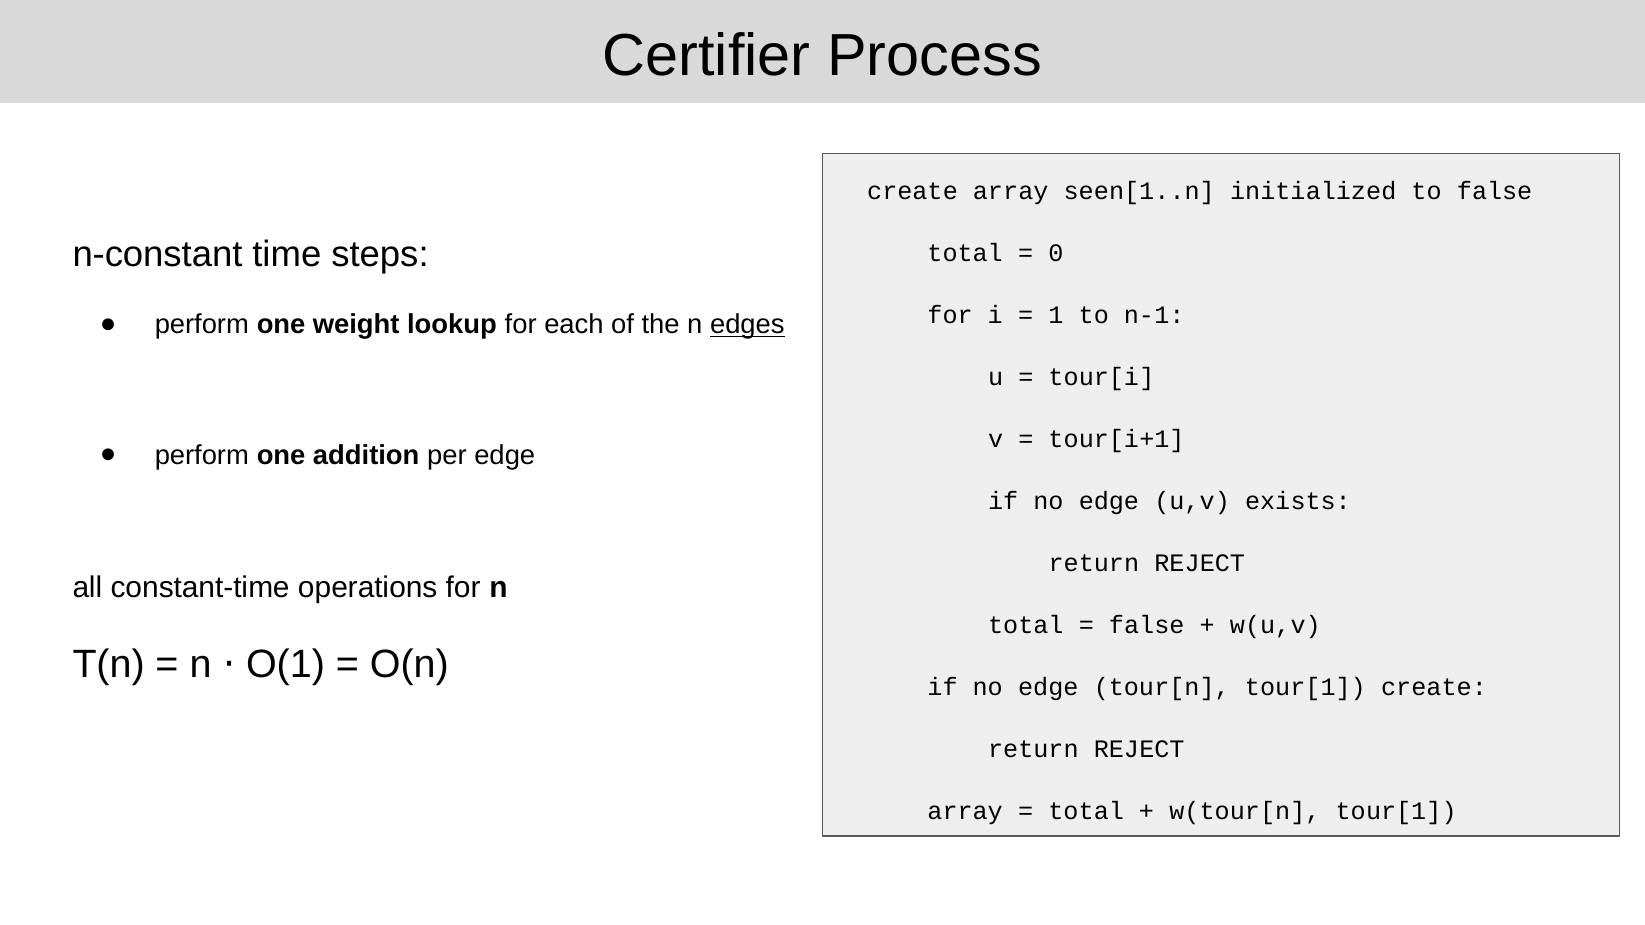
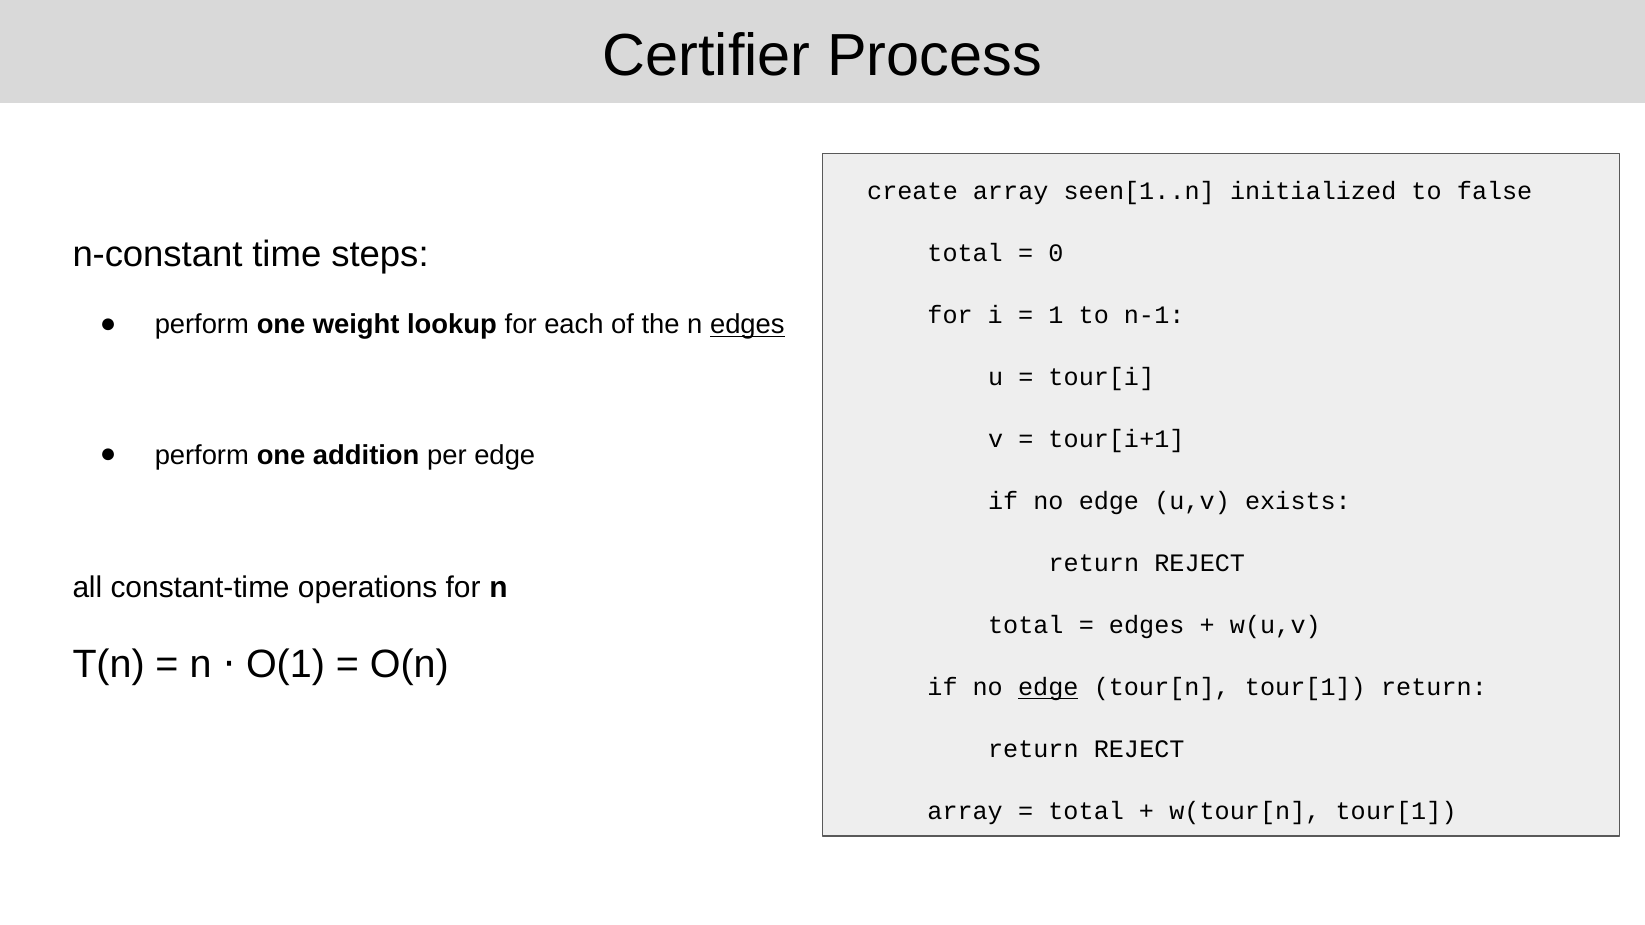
false: false -> edges (1147, 626)
edge underline: none -> present (1048, 688)
tour[1 create: create -> return (1434, 688)
